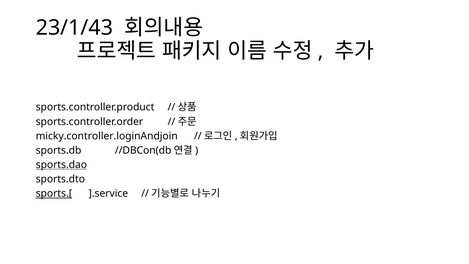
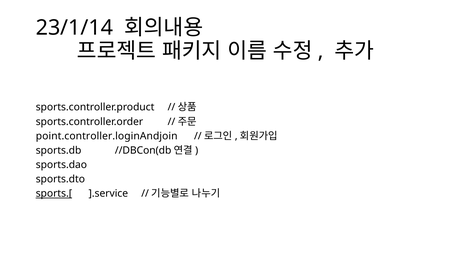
23/1/43: 23/1/43 -> 23/1/14 (74, 28)
micky.controller.loginAndjoin: micky.controller.loginAndjoin -> point.controller.loginAndjoin (107, 136)
sports.dao underline: present -> none (61, 165)
